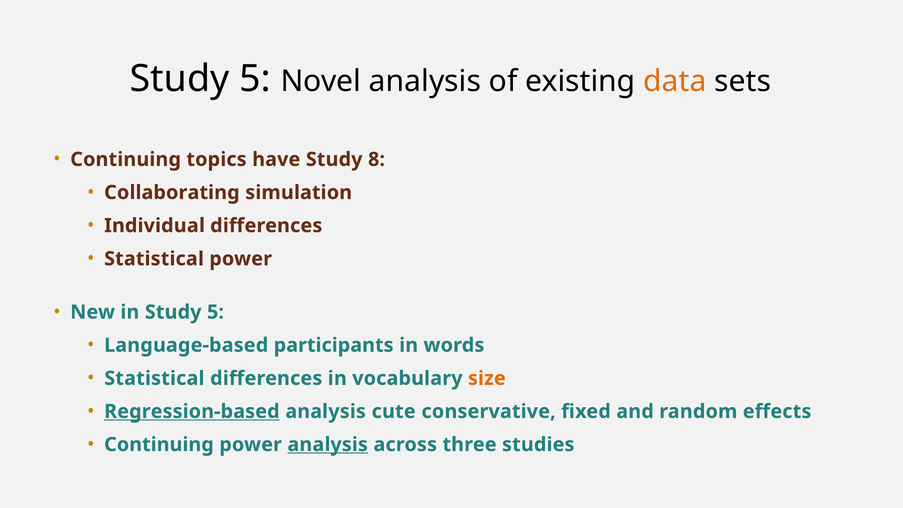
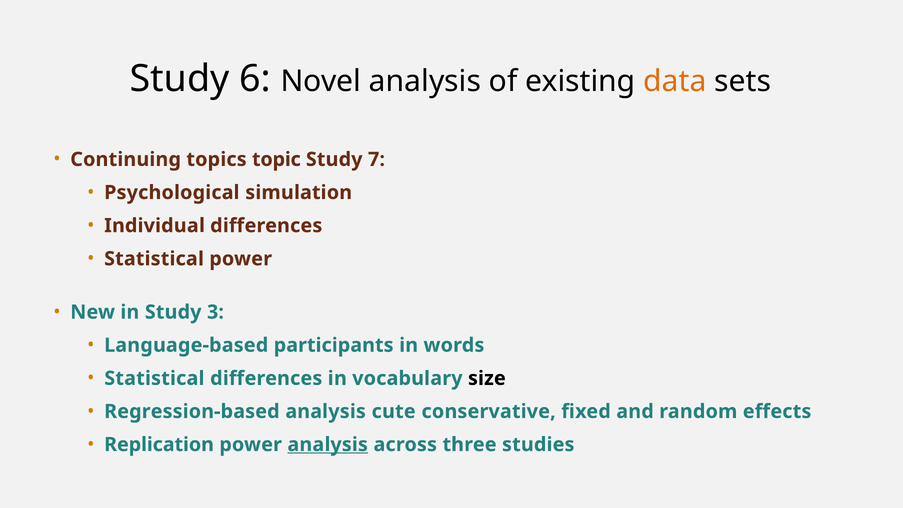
5: 5 -> 6 (255, 79)
have: have -> topic (276, 159)
8: 8 -> 7 (377, 159)
Collaborating: Collaborating -> Psychological (172, 193)
in Study 5: 5 -> 3 (215, 312)
size colour: orange -> black (487, 378)
Regression-based underline: present -> none (192, 411)
Continuing: Continuing -> Replication (159, 445)
